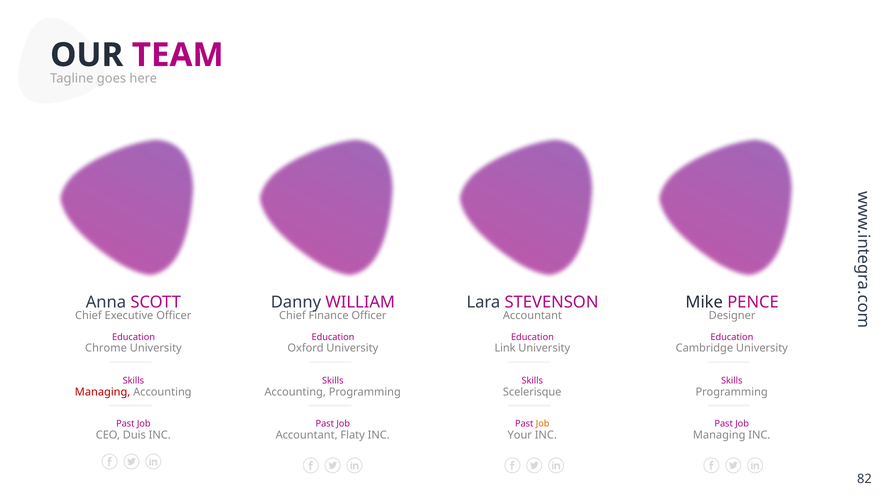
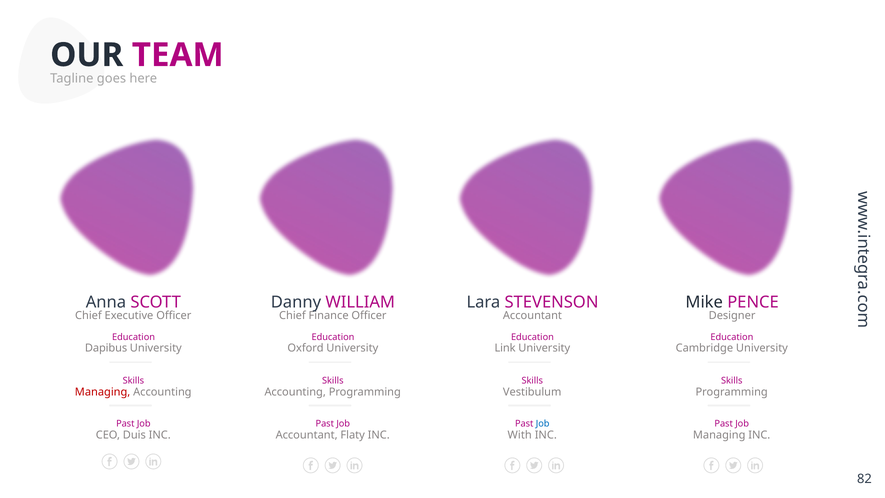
Chrome: Chrome -> Dapibus (106, 348)
Scelerisque: Scelerisque -> Vestibulum (532, 392)
Job colour: orange -> blue (543, 424)
Your: Your -> With (520, 435)
